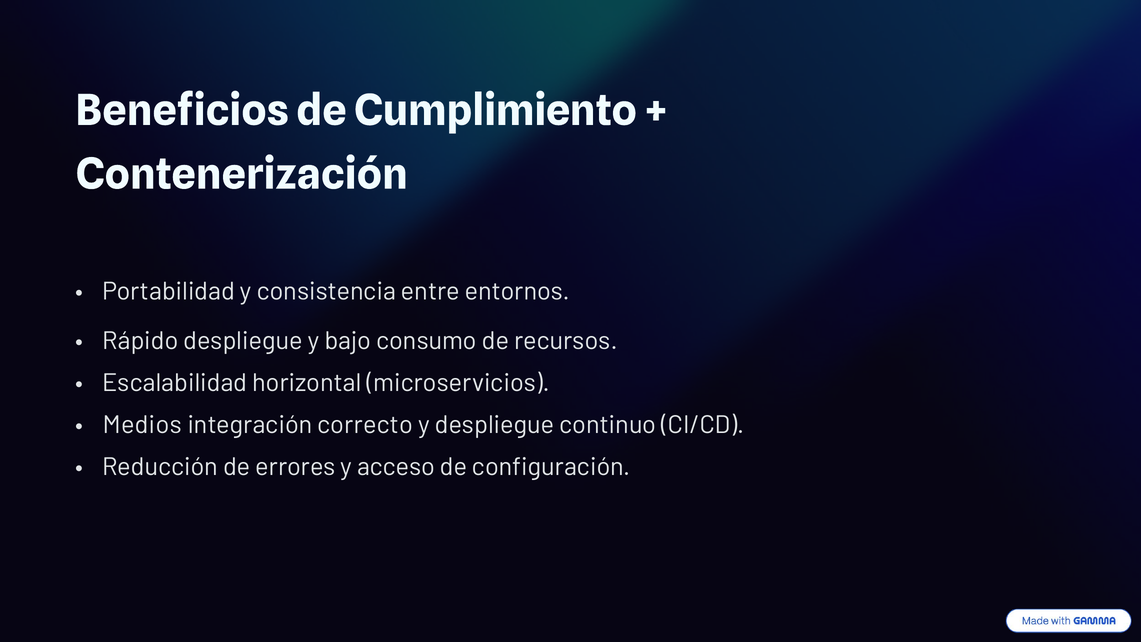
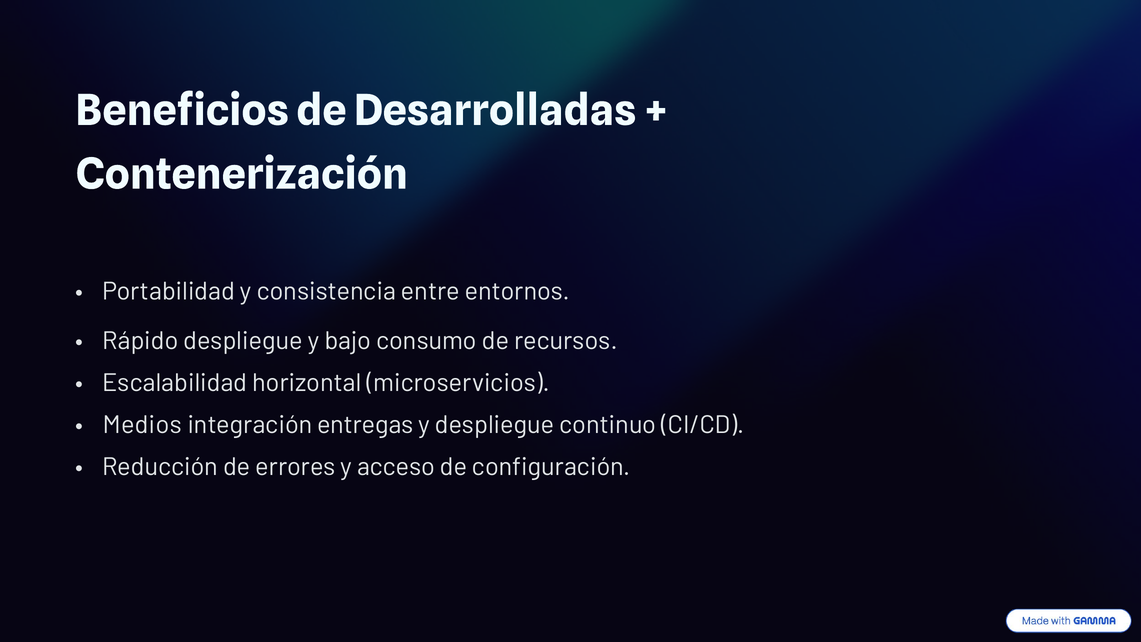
Cumplimiento: Cumplimiento -> Desarrolladas (495, 111)
correcto: correcto -> entregas (365, 425)
